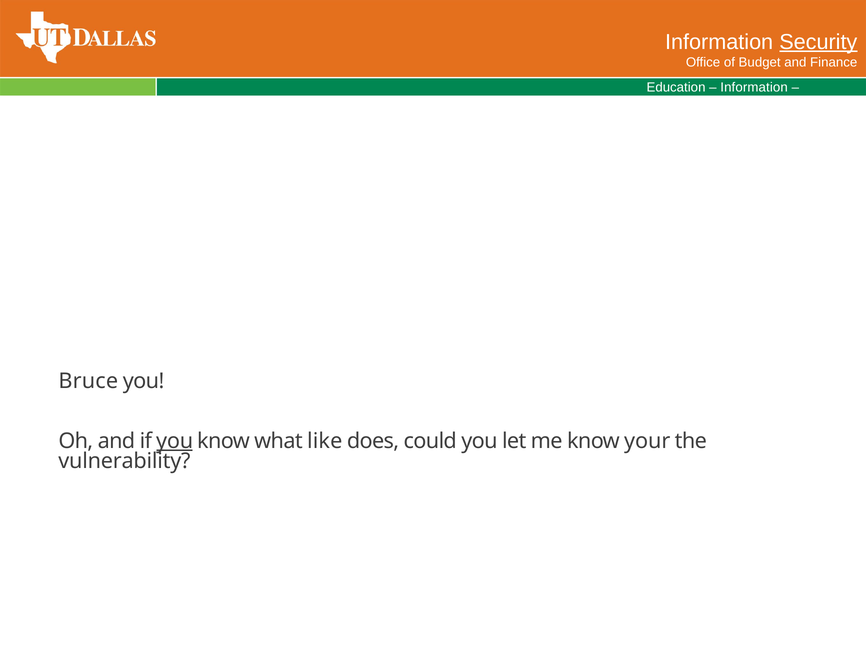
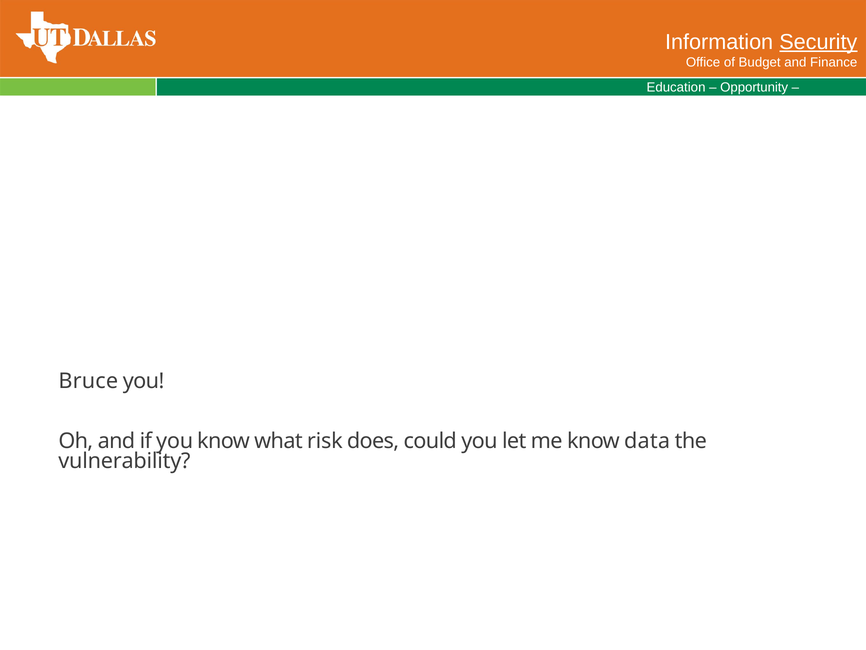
Information: Information -> Opportunity (754, 87)
you underline: present -> none (175, 441)
like: like -> risk (325, 441)
your: your -> data (647, 441)
